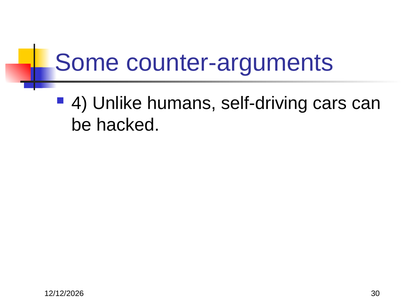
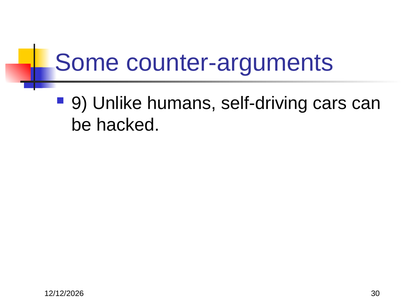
4: 4 -> 9 (79, 103)
